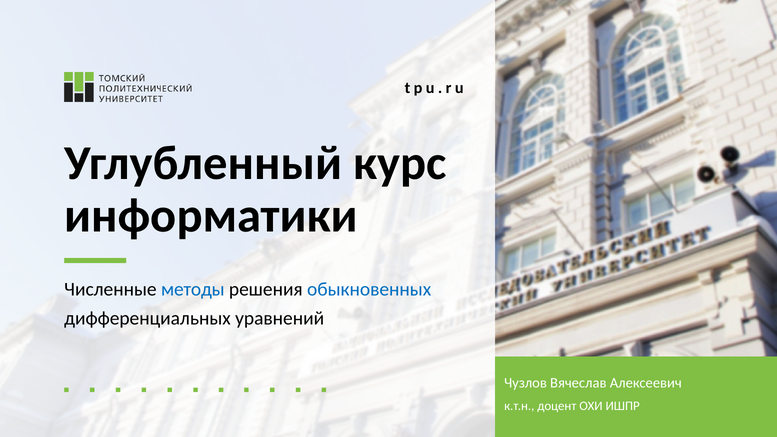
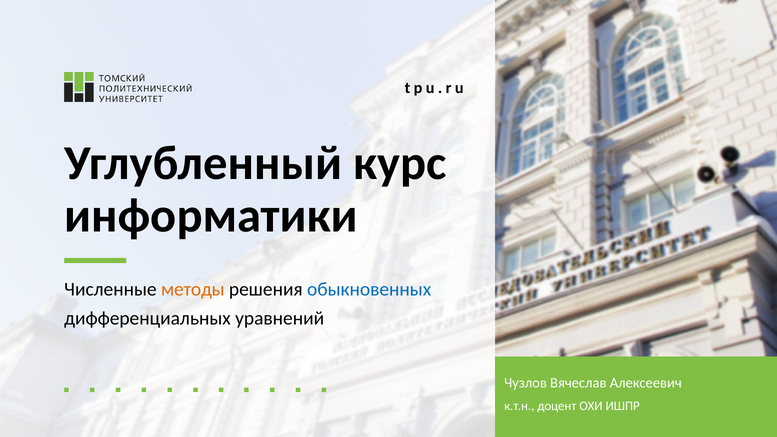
методы colour: blue -> orange (193, 289)
